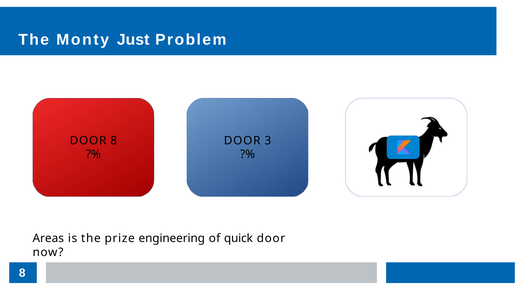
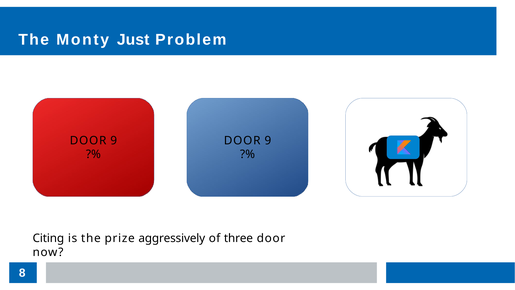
8: 8 -> 9 (114, 140)
3: 3 -> 9 (268, 140)
Areas: Areas -> Citing (48, 238)
engineering: engineering -> aggressively (172, 238)
quick: quick -> three (238, 238)
